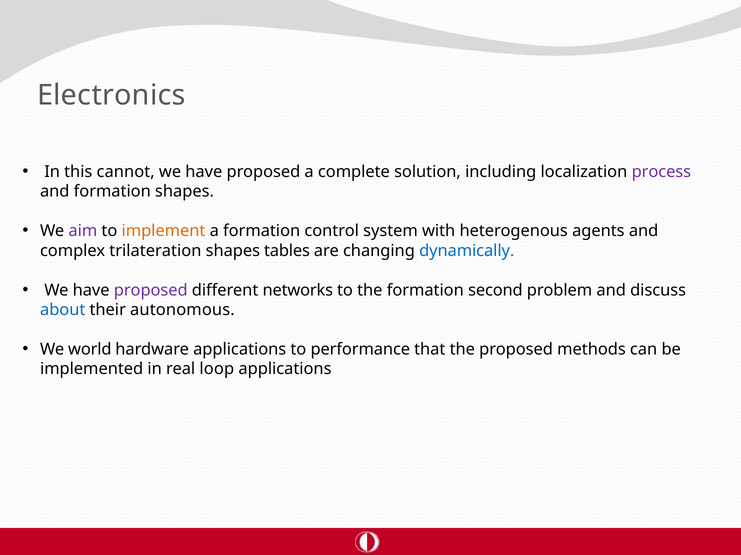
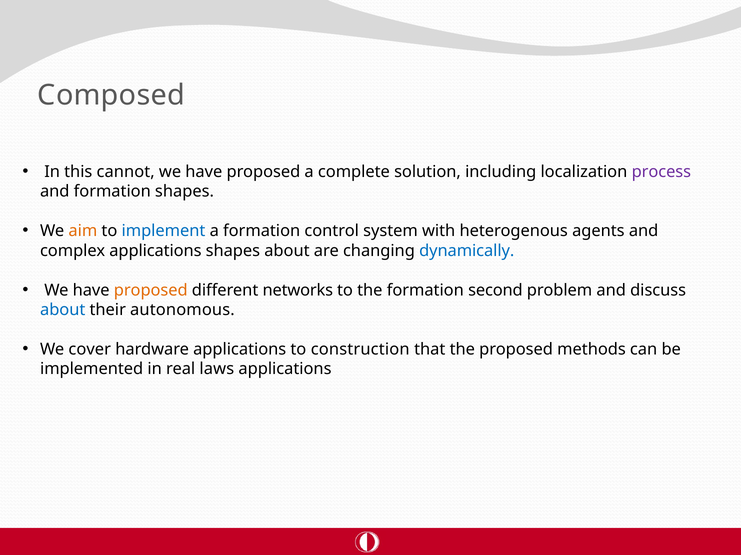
Electronics: Electronics -> Composed (111, 95)
aim colour: purple -> orange (83, 231)
implement colour: orange -> blue (163, 231)
complex trilateration: trilateration -> applications (155, 251)
shapes tables: tables -> about (287, 251)
proposed colour: purple -> orange (151, 291)
world: world -> cover (90, 350)
performance: performance -> construction (360, 350)
loop: loop -> laws (217, 370)
